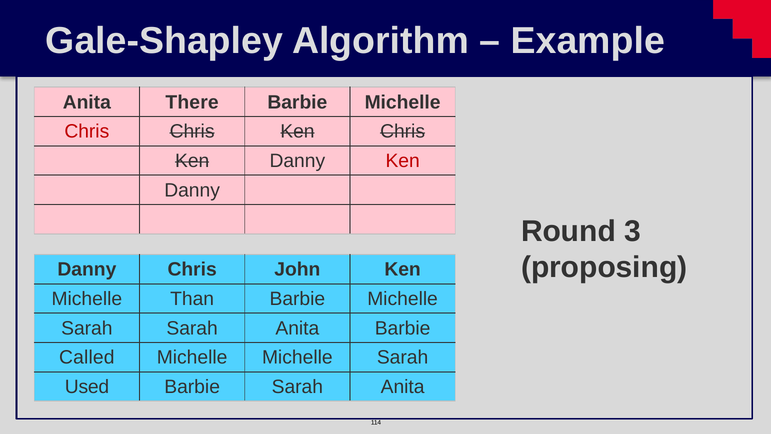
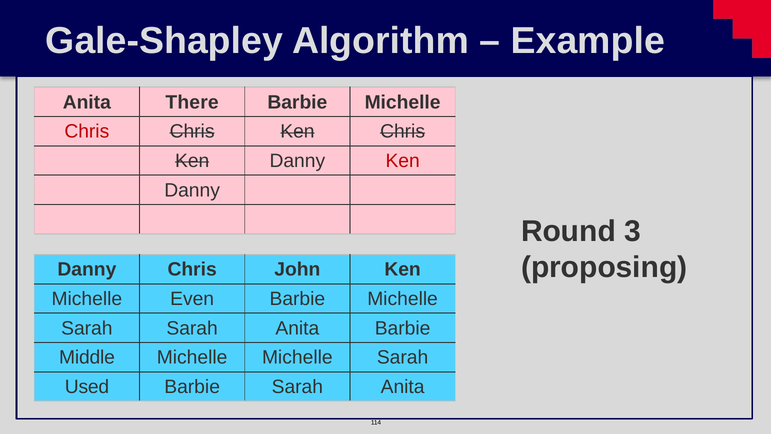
Than: Than -> Even (192, 299)
Called: Called -> Middle (87, 357)
